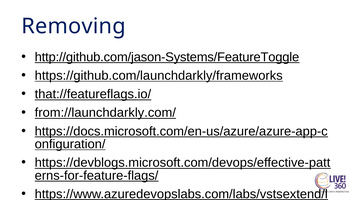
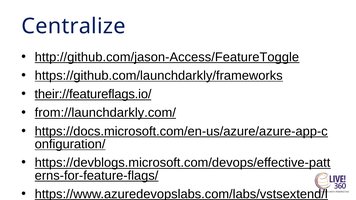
Removing: Removing -> Centralize (74, 26)
http://github.com/jason-Systems/FeatureToggle: http://github.com/jason-Systems/FeatureToggle -> http://github.com/jason-Access/FeatureToggle (167, 57)
that://featureflags.io/: that://featureflags.io/ -> their://featureflags.io/ (93, 94)
